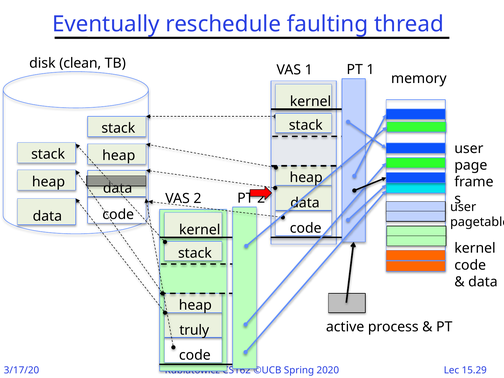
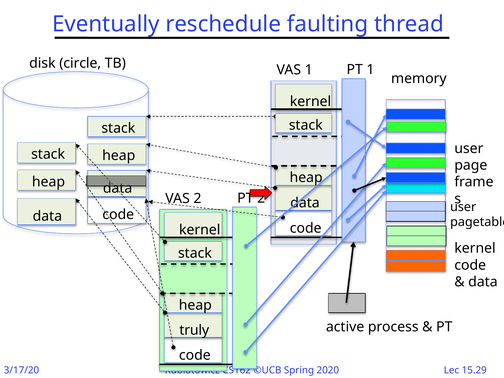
clean: clean -> circle (80, 63)
